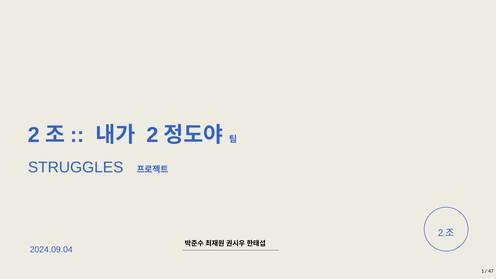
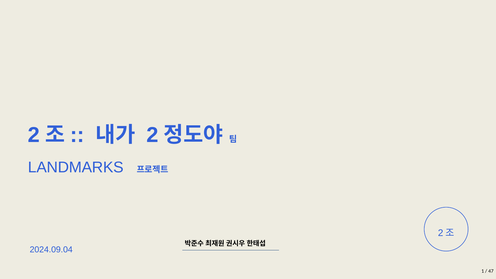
STRUGGLES: STRUGGLES -> LANDMARKS (76, 167)
